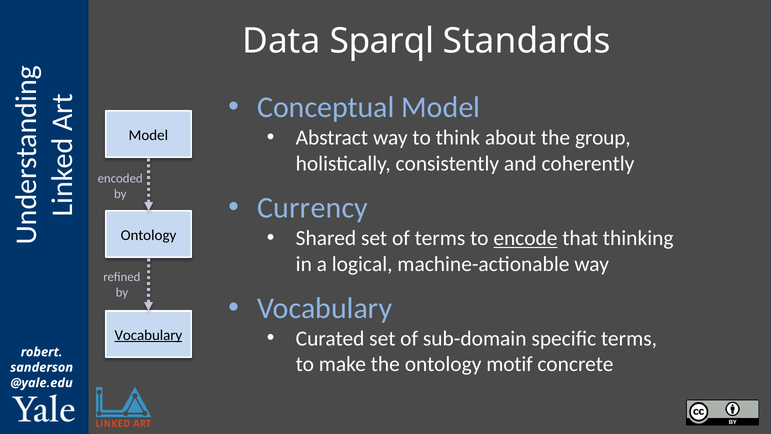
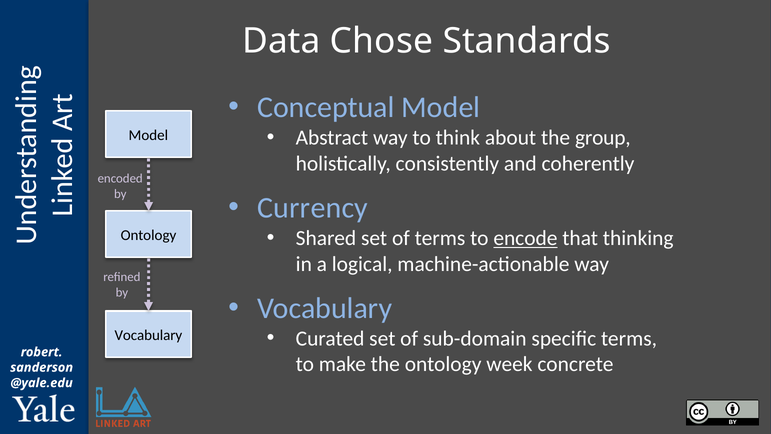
Sparql: Sparql -> Chose (381, 41)
Vocabulary underline: present -> none (148, 335)
motif: motif -> week (509, 364)
